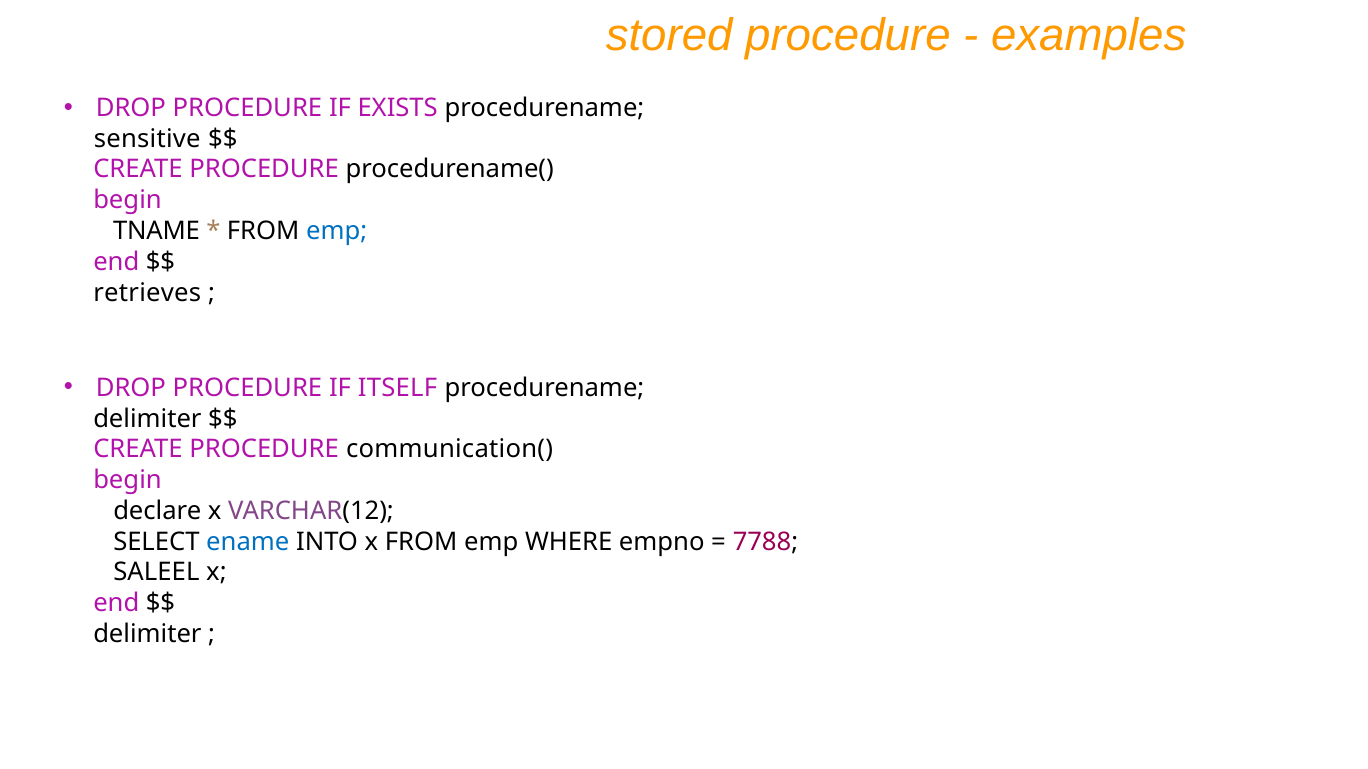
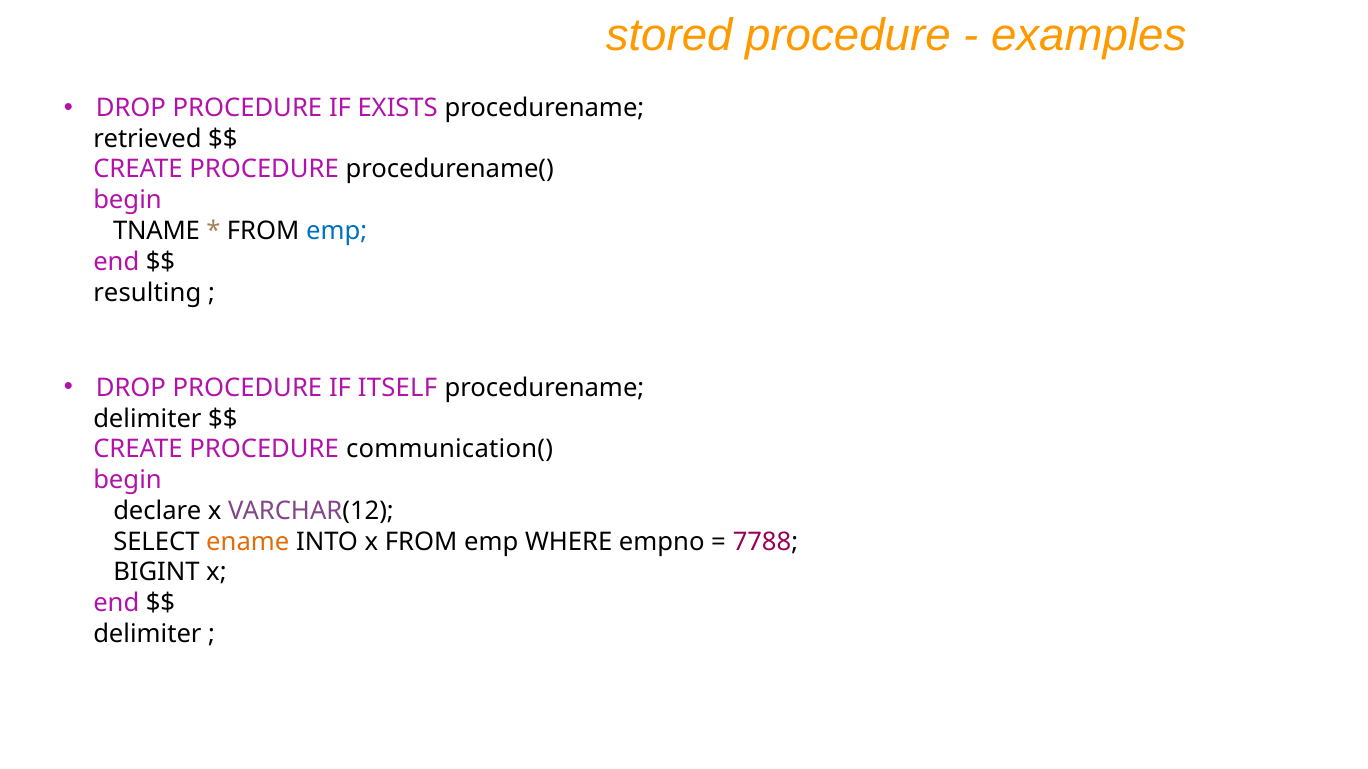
sensitive: sensitive -> retrieved (147, 139)
retrieves: retrieves -> resulting (147, 293)
ename colour: blue -> orange (248, 542)
SALEEL: SALEEL -> BIGINT (156, 573)
